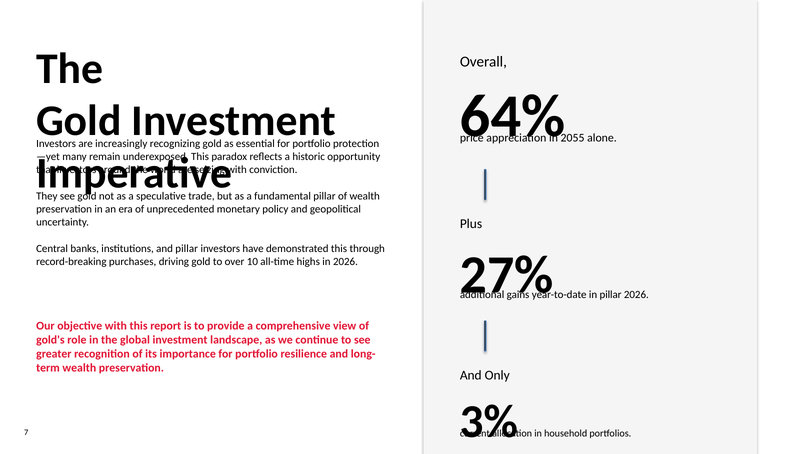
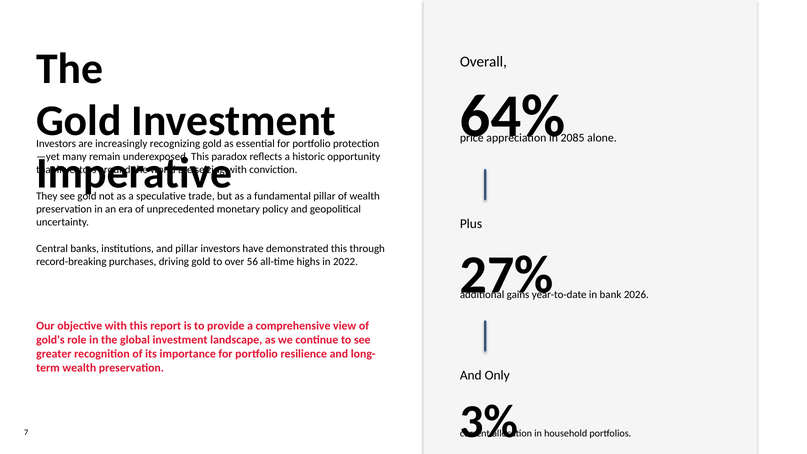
2055: 2055 -> 2085 (573, 138)
10: 10 -> 56 (252, 262)
in 2026: 2026 -> 2022 (345, 262)
in pillar: pillar -> bank (610, 295)
